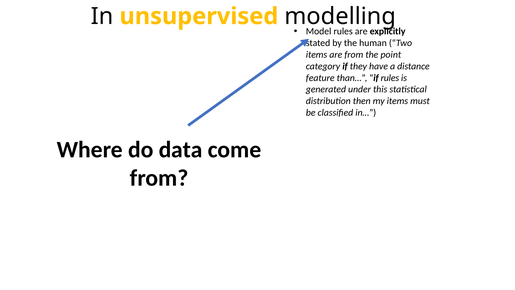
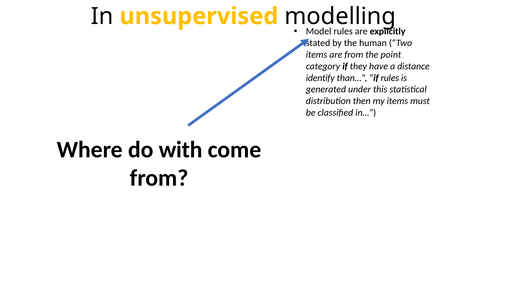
feature: feature -> identify (320, 78)
data: data -> with (181, 149)
